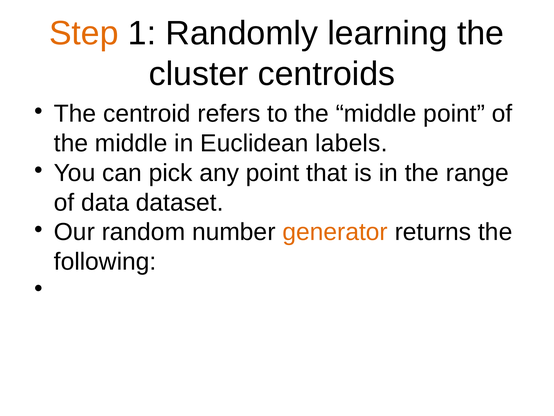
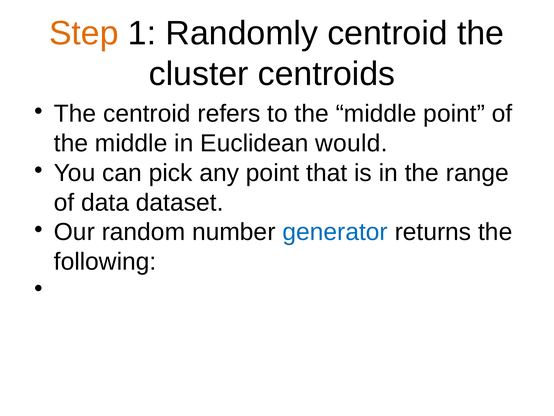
Randomly learning: learning -> centroid (388, 33)
labels: labels -> would (351, 143)
generator colour: orange -> blue (335, 232)
